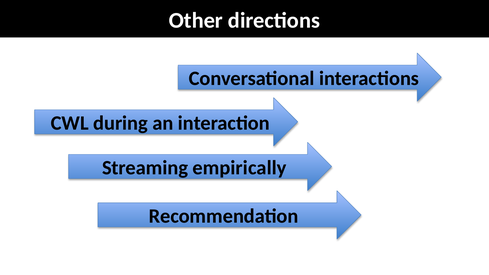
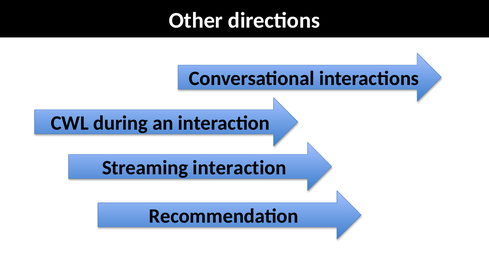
Streaming empirically: empirically -> interaction (240, 168)
